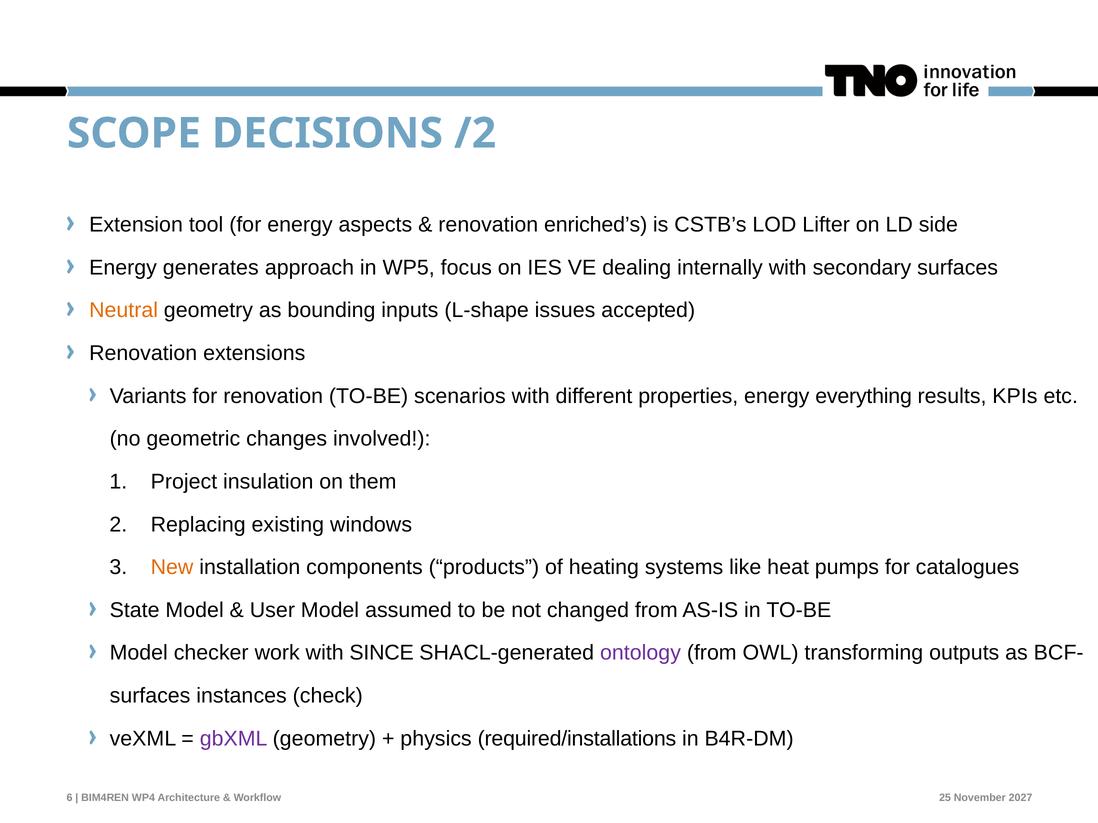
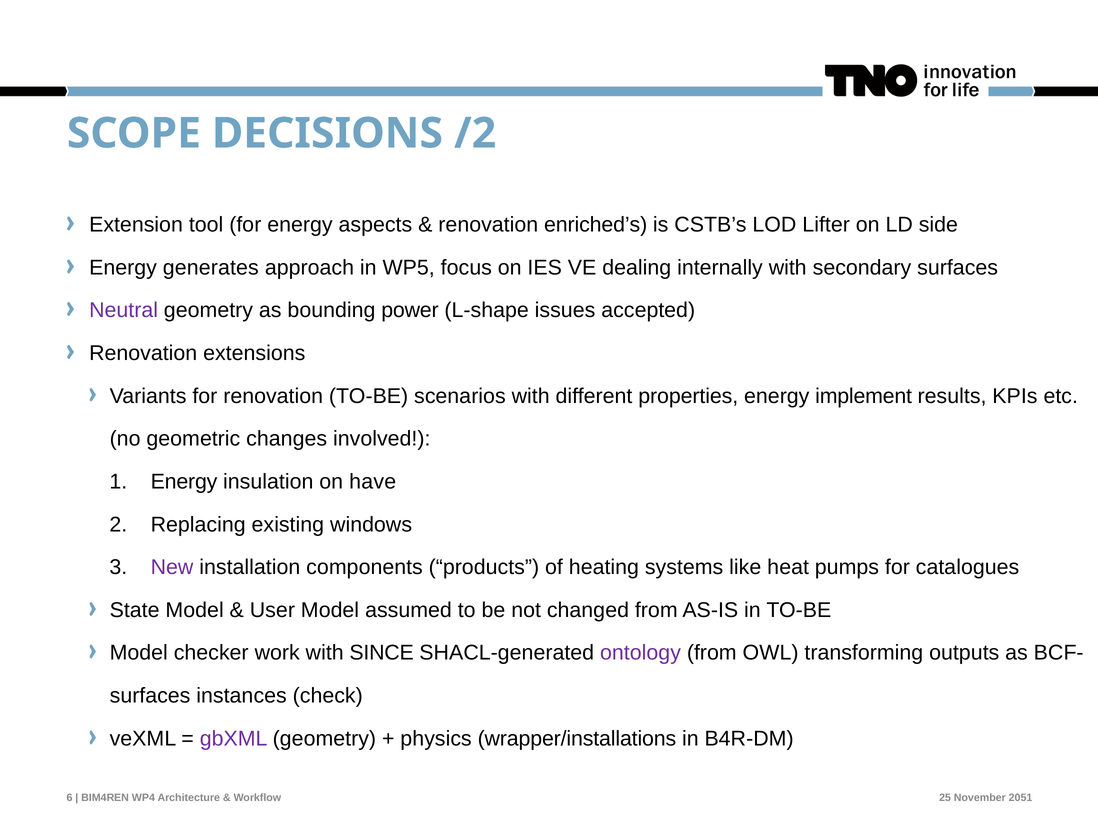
Neutral colour: orange -> purple (124, 311)
inputs: inputs -> power (410, 311)
everything: everything -> implement (864, 396)
Project: Project -> Energy (184, 482)
them: them -> have (373, 482)
New colour: orange -> purple (172, 568)
required/installations: required/installations -> wrapper/installations (577, 739)
2027: 2027 -> 2051 (1021, 798)
